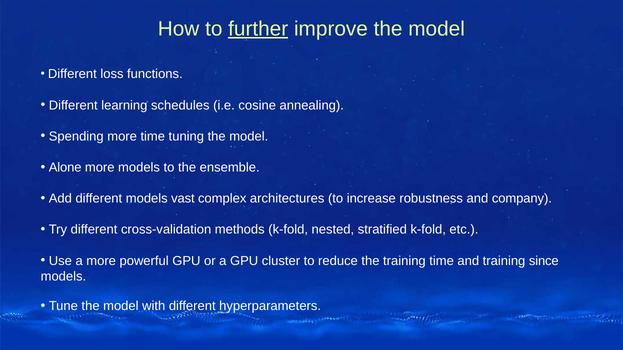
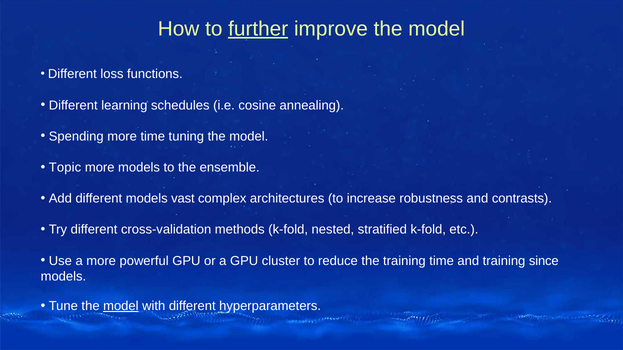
Alone: Alone -> Topic (65, 168)
company: company -> contrasts (522, 199)
model underline: none -> present (121, 306)
